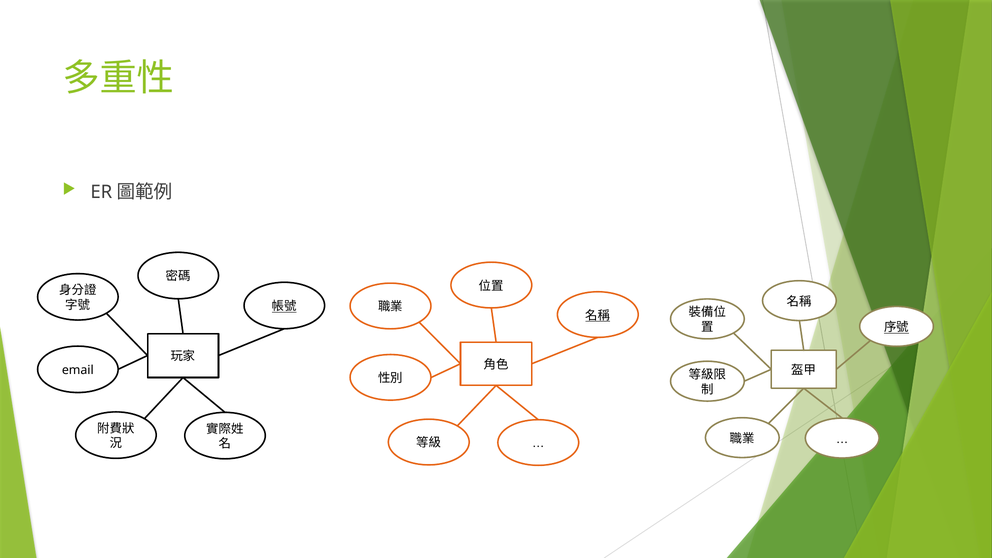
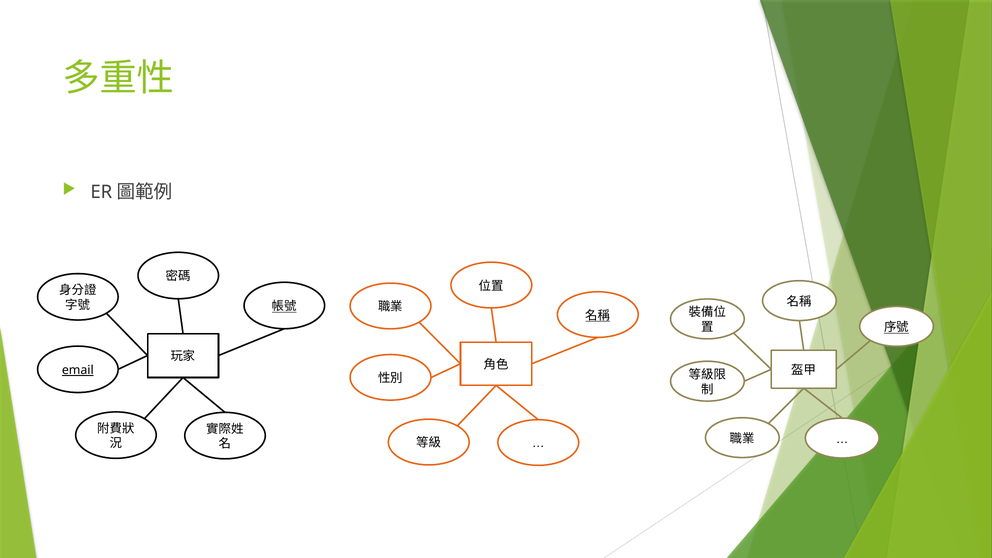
email underline: none -> present (78, 370)
